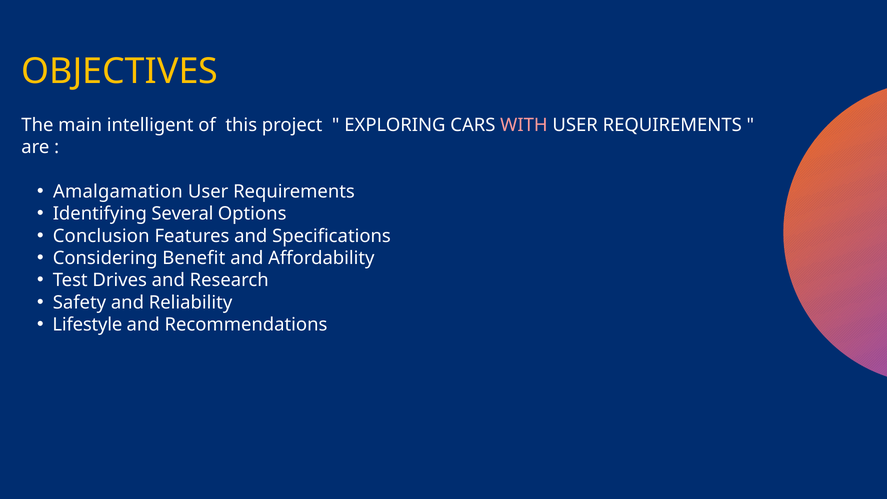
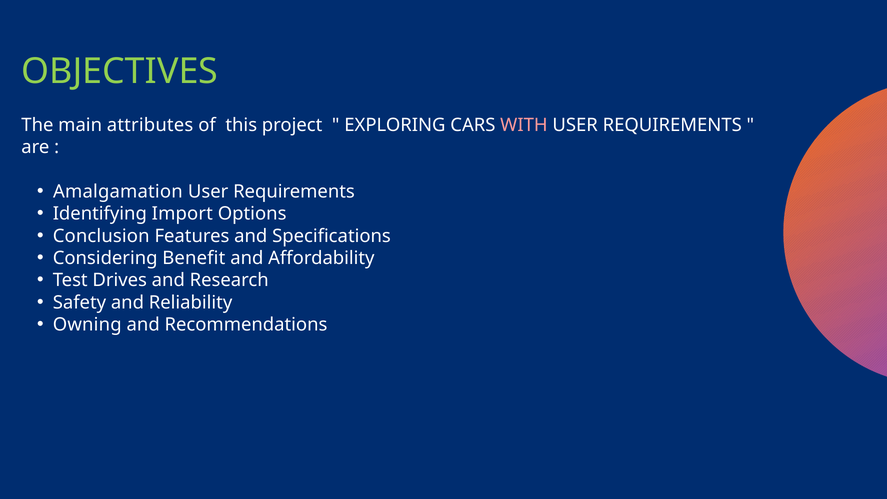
OBJECTIVES colour: yellow -> light green (120, 72)
intelligent: intelligent -> attributes (150, 125)
Several: Several -> Import (182, 214)
Lifestyle: Lifestyle -> Owning (87, 325)
